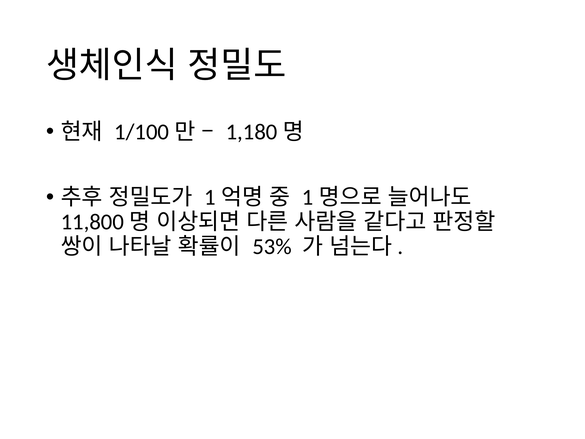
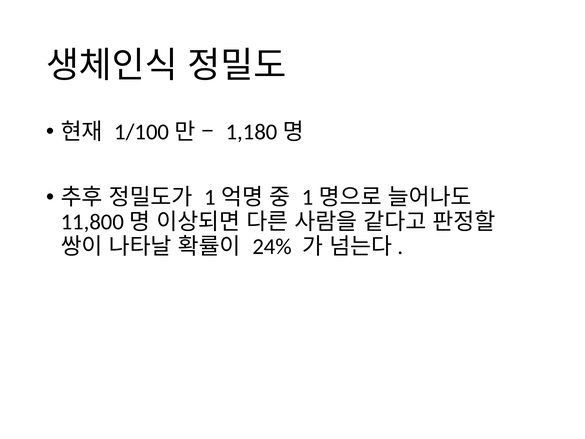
53%: 53% -> 24% (272, 246)
